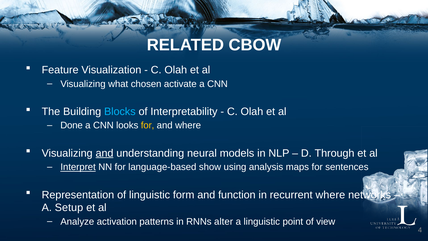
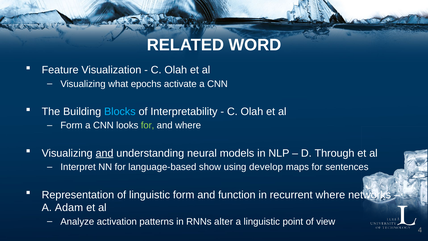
CBOW: CBOW -> WORD (255, 45)
chosen: chosen -> epochs (146, 84)
Done: Done -> Form (72, 125)
for colour: yellow -> light green (148, 125)
Interpret underline: present -> none (78, 167)
analysis: analysis -> develop (266, 167)
Setup: Setup -> Adam (69, 208)
